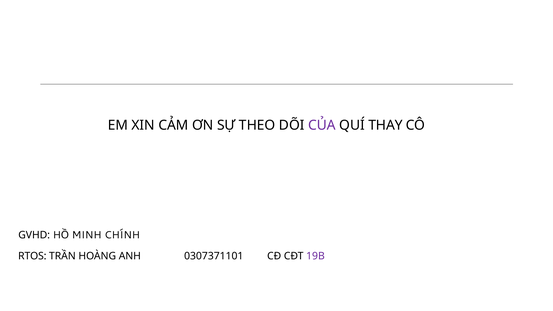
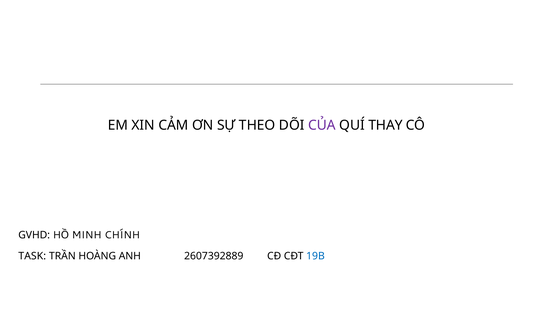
RTOS: RTOS -> TASK (32, 256)
0307371101: 0307371101 -> 2607392889 (214, 256)
19B colour: purple -> blue (315, 256)
